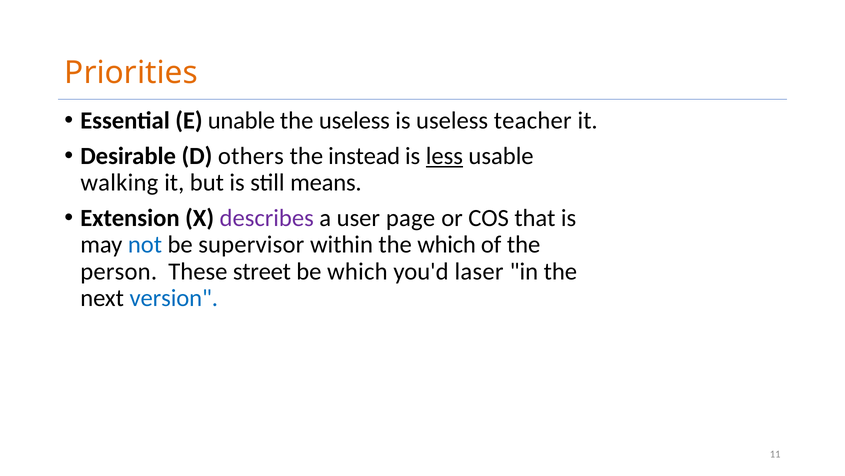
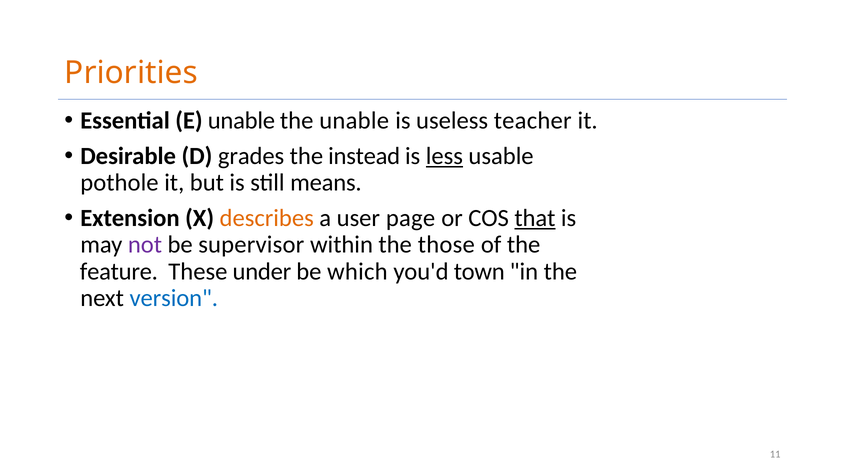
the useless: useless -> unable (354, 120)
others: others -> grades (251, 156)
walking: walking -> pothole (119, 182)
describes colour: purple -> orange (267, 218)
that underline: none -> present (535, 218)
not colour: blue -> purple (145, 244)
the which: which -> those (446, 244)
person: person -> feature (119, 271)
street: street -> under (262, 271)
laser: laser -> town (479, 271)
